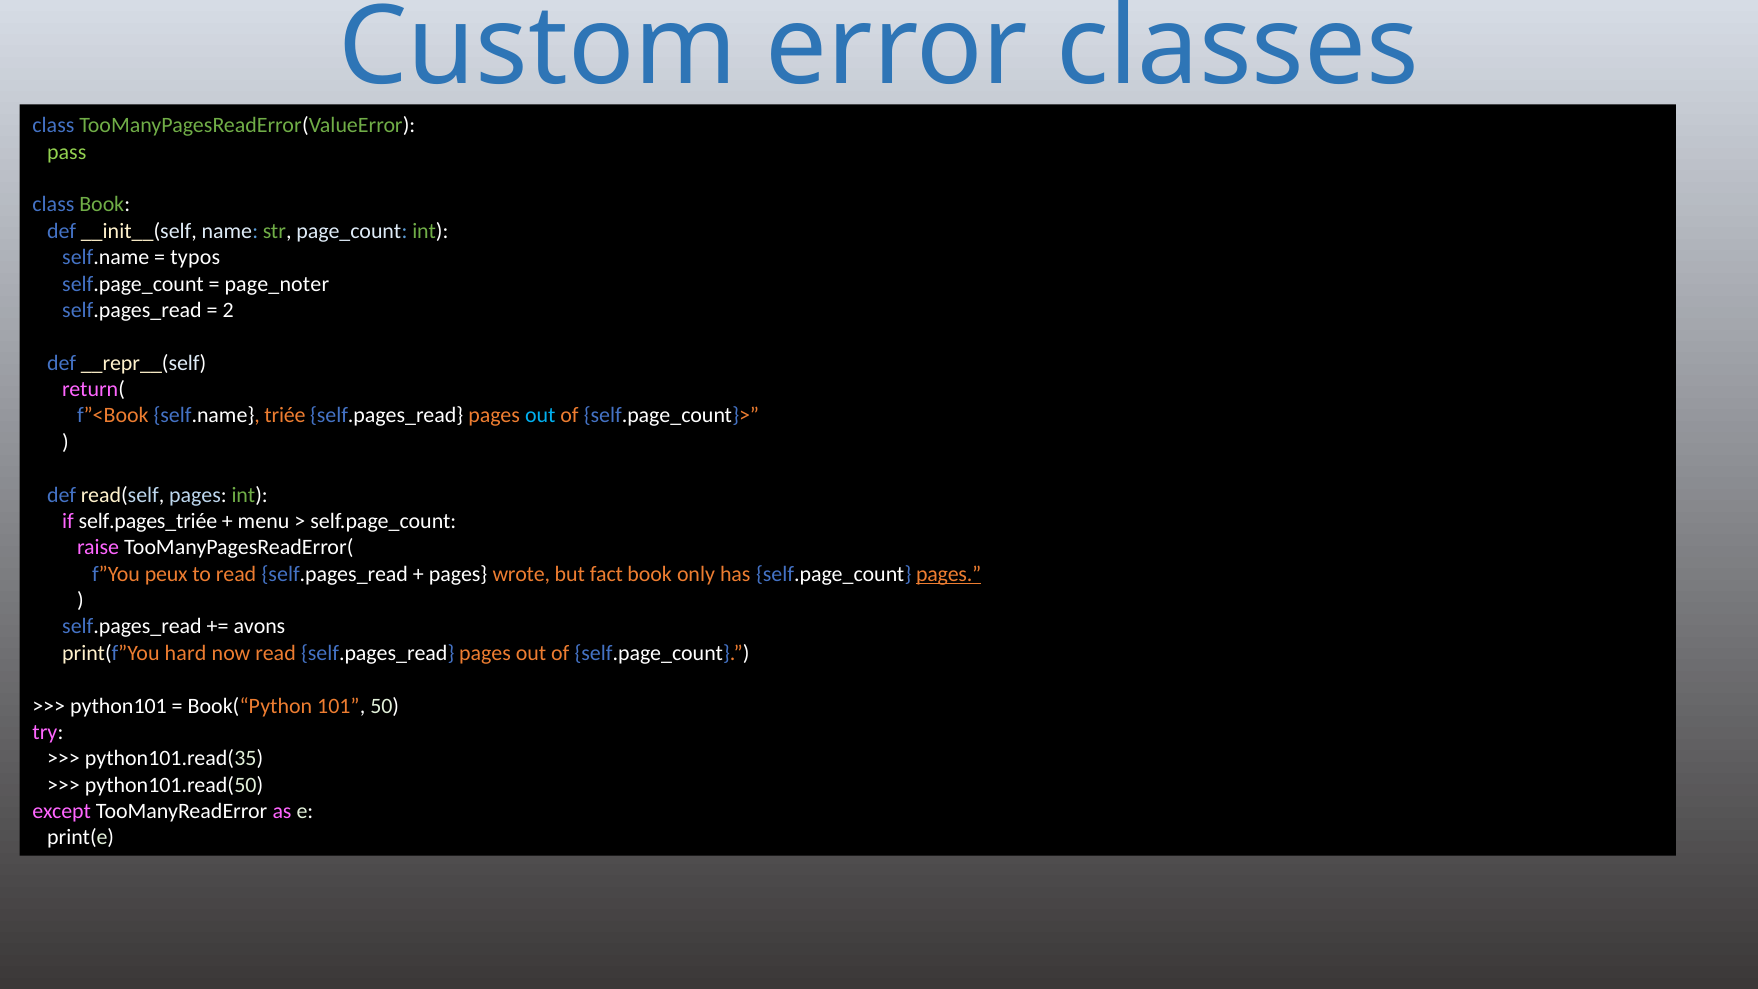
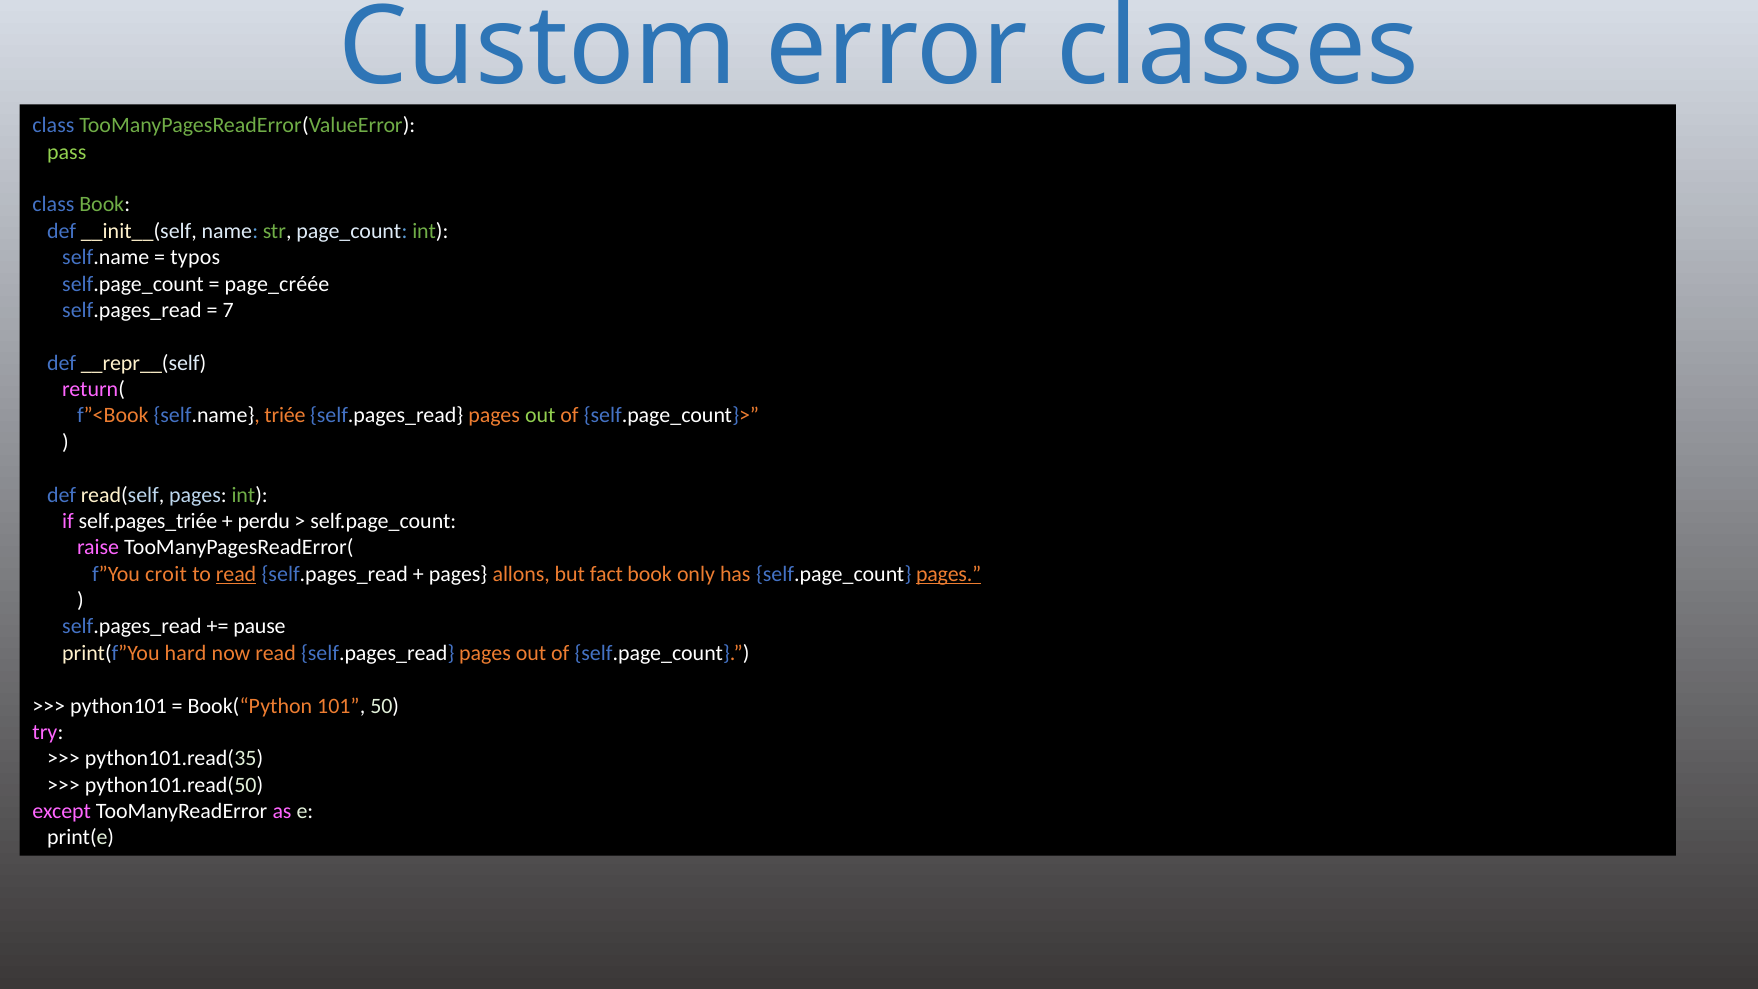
page_noter: page_noter -> page_créée (277, 284)
2: 2 -> 7 (228, 310)
out colour: light blue -> light green (540, 416)
menu: menu -> perdu (264, 521)
peux: peux -> croit (166, 574)
read underline: none -> present (236, 574)
wrote: wrote -> allons (521, 574)
avons: avons -> pause (259, 627)
